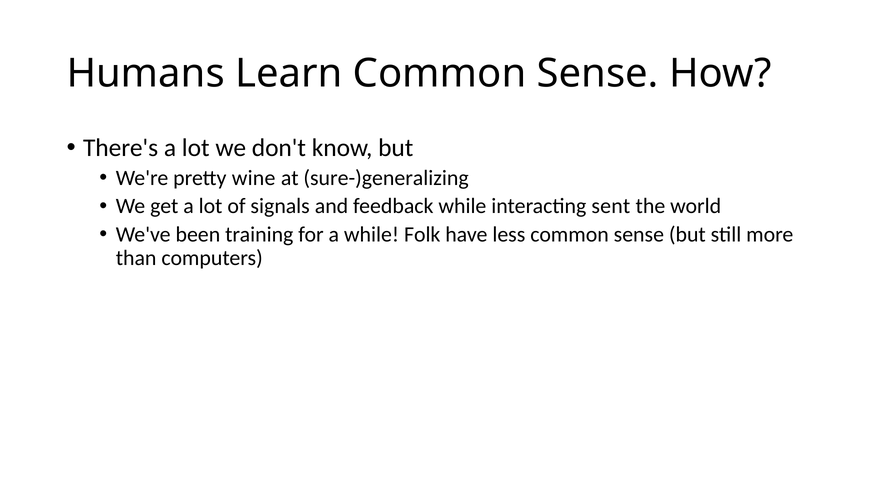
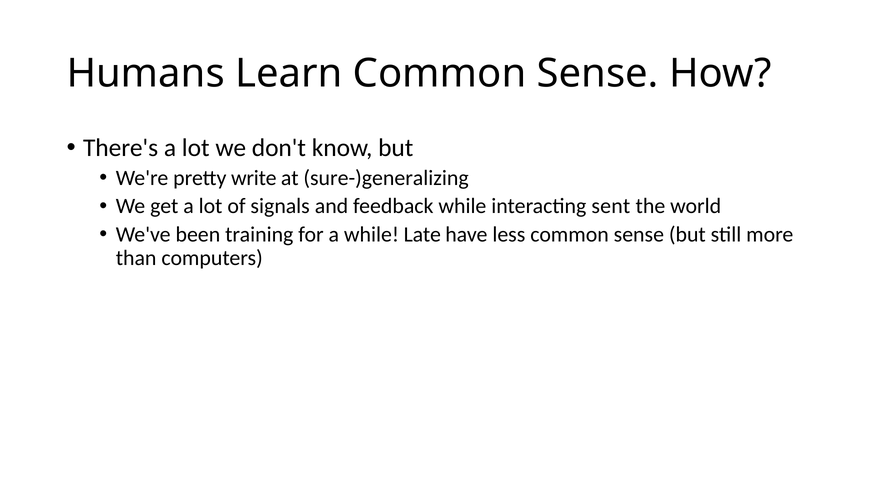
wine: wine -> write (254, 178)
Folk: Folk -> Late (422, 234)
